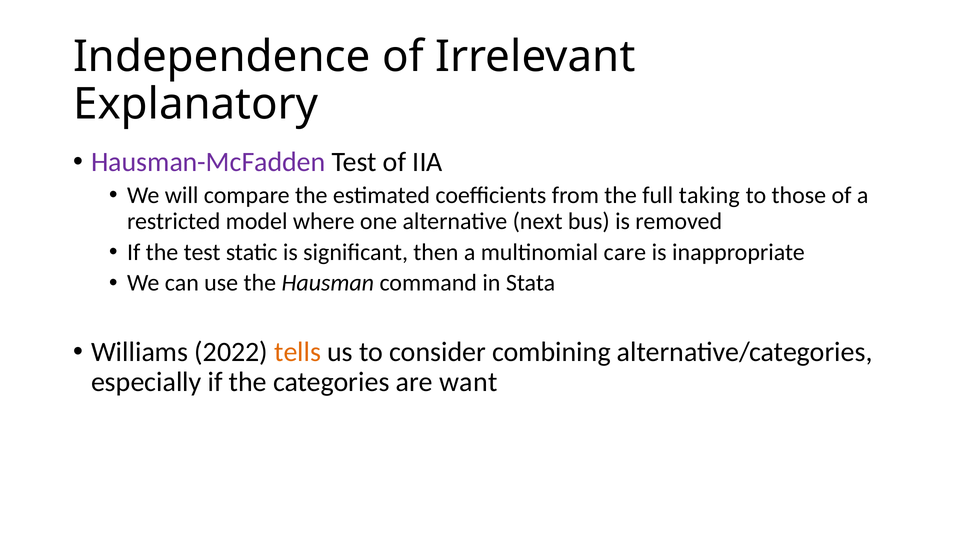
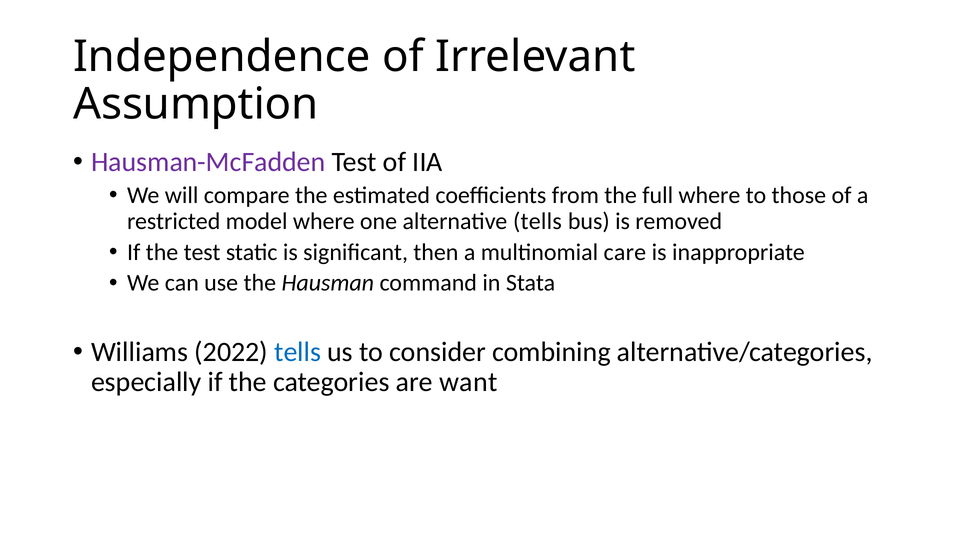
Explanatory: Explanatory -> Assumption (196, 104)
full taking: taking -> where (709, 195)
alternative next: next -> tells (537, 221)
tells colour: orange -> blue (298, 352)
